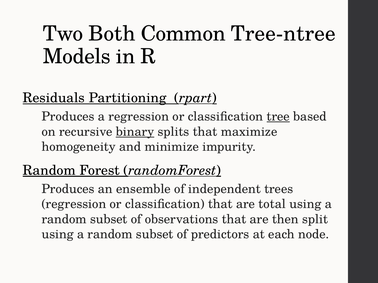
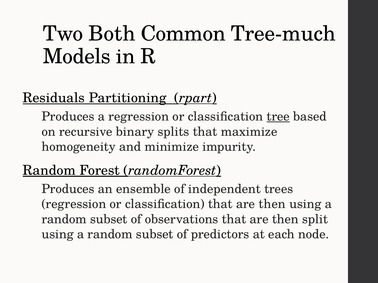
Tree-ntree: Tree-ntree -> Tree-much (283, 34)
binary underline: present -> none (135, 132)
classification that are total: total -> then (272, 204)
